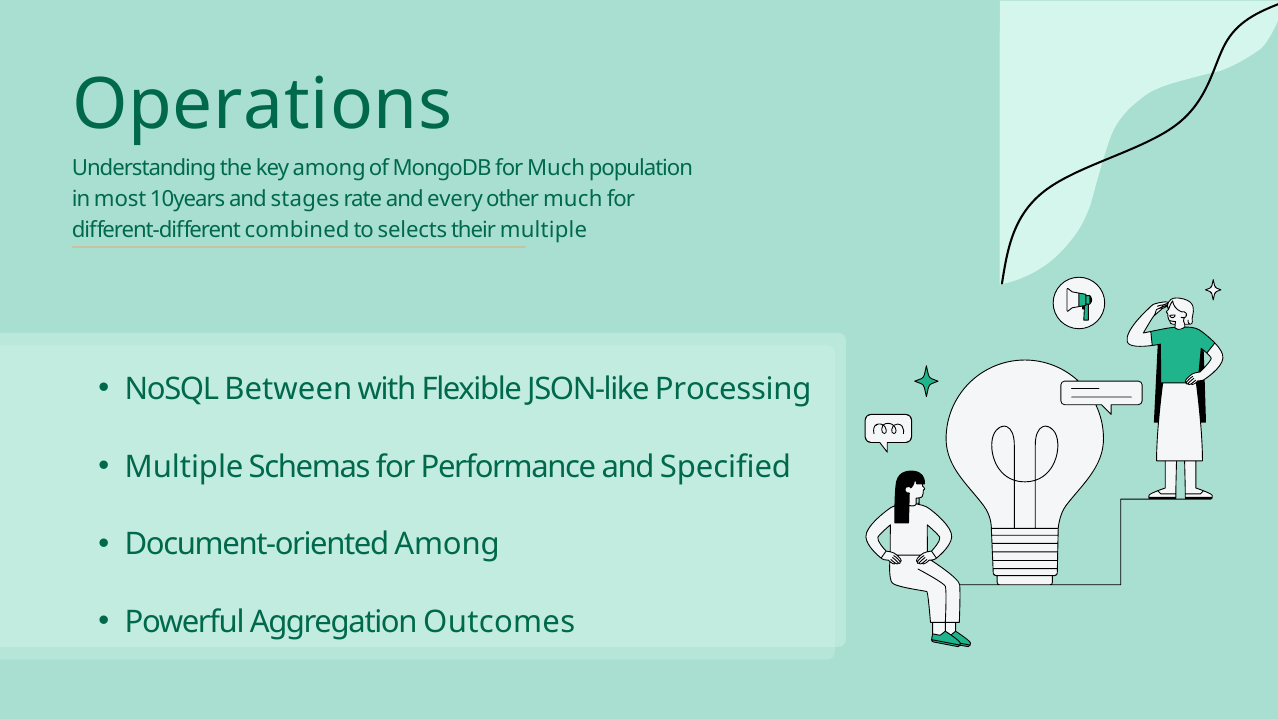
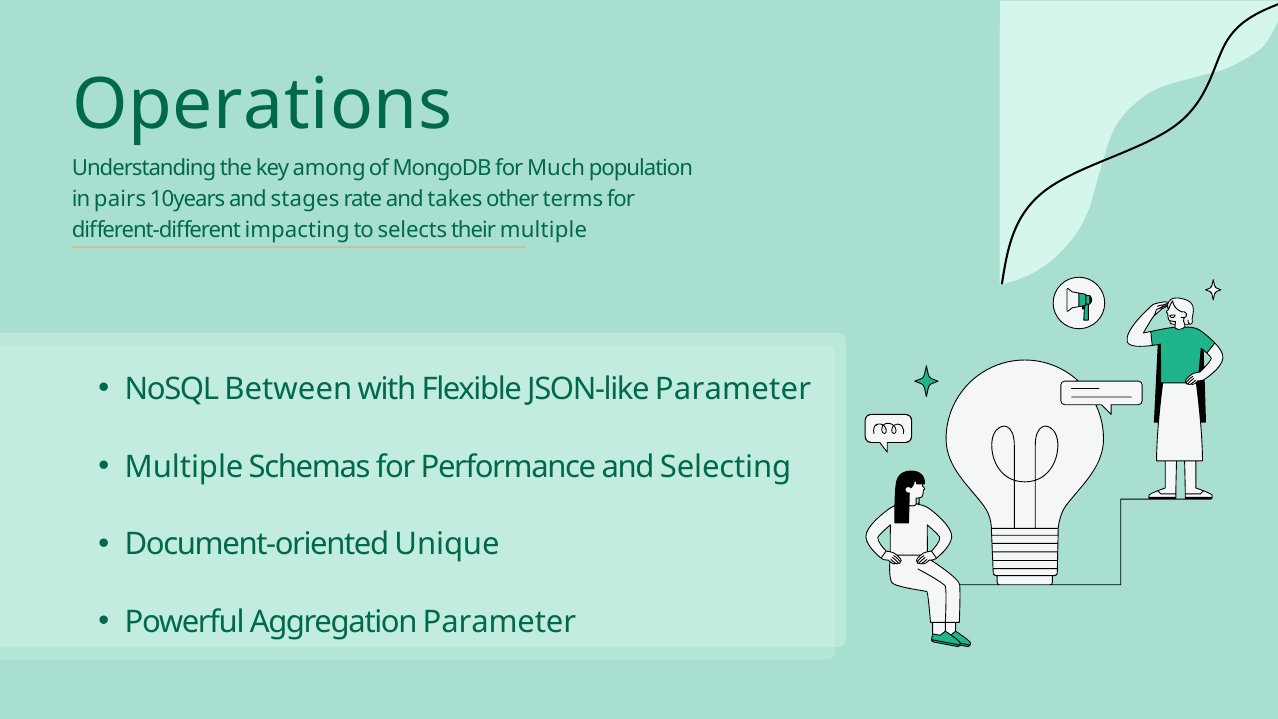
most: most -> pairs (120, 199)
every: every -> takes (455, 199)
other much: much -> terms (573, 199)
combined: combined -> impacting (297, 230)
JSON-like Processing: Processing -> Parameter (733, 389)
Specified: Specified -> Selecting (726, 467)
Document-oriented Among: Among -> Unique (447, 545)
Aggregation Outcomes: Outcomes -> Parameter (499, 622)
